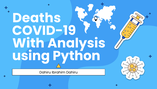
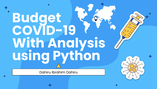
Deaths: Deaths -> Budget (37, 18)
